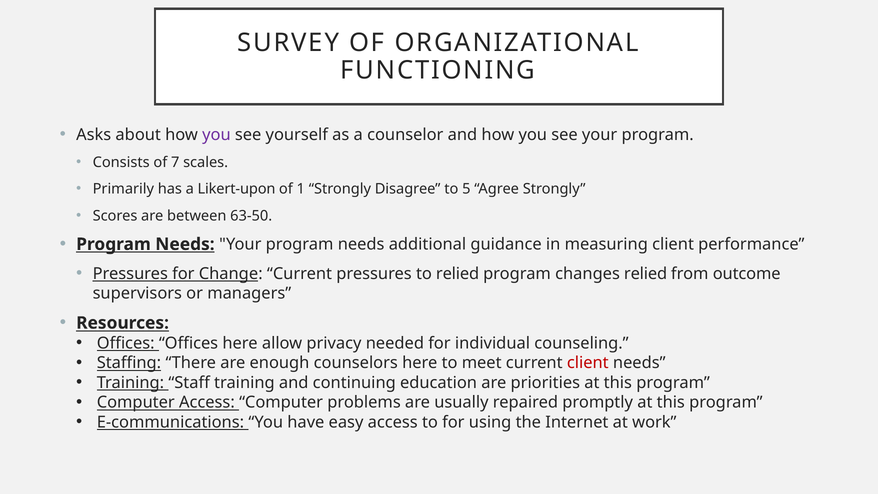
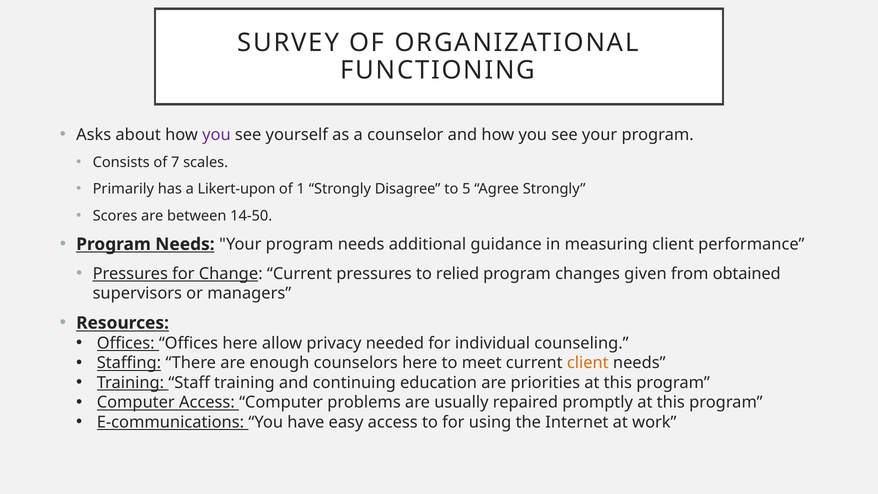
63-50: 63-50 -> 14-50 (251, 216)
changes relied: relied -> given (645, 274)
outcome: outcome -> obtained (747, 274)
client colour: red -> orange (588, 363)
